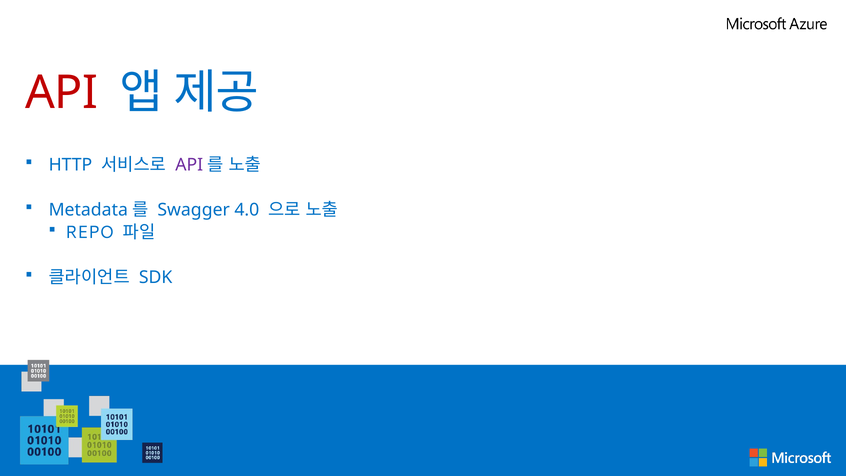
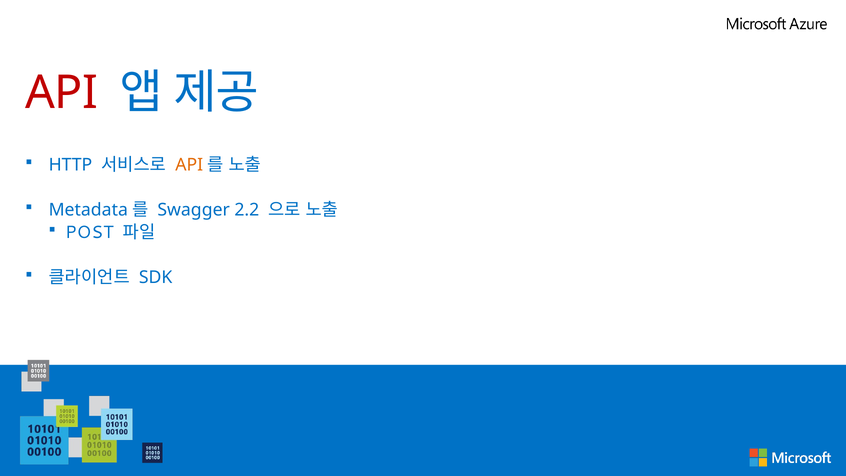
API colour: purple -> orange (189, 165)
4.0: 4.0 -> 2.2 (247, 210)
REPO: REPO -> POST (89, 232)
